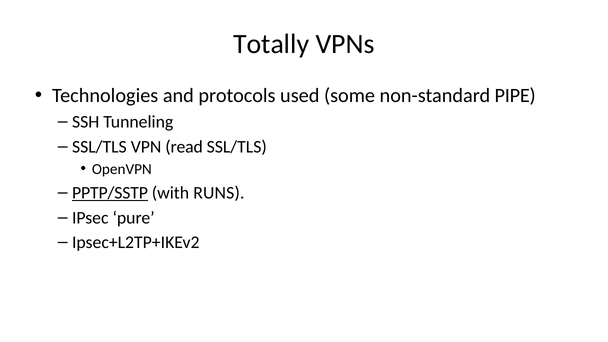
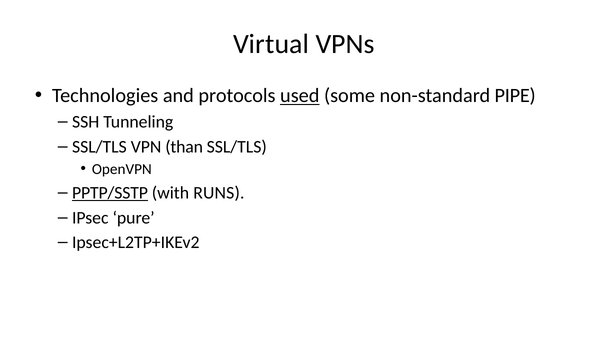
Totally: Totally -> Virtual (271, 44)
used underline: none -> present (300, 96)
read: read -> than (184, 147)
